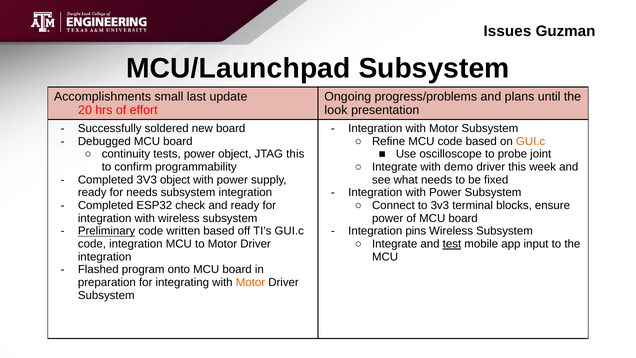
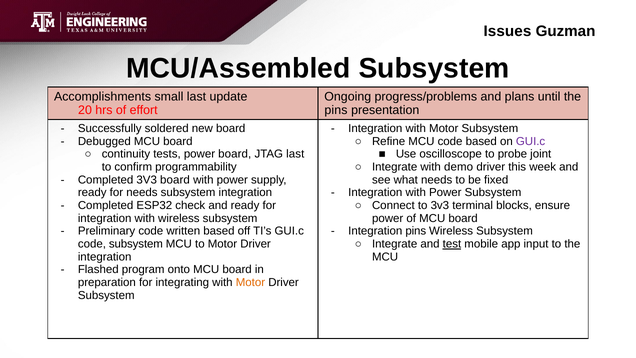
MCU/Launchpad: MCU/Launchpad -> MCU/Assembled (238, 69)
look: look -> pins (336, 110)
GUI.c colour: orange -> purple (531, 141)
power object: object -> board (235, 154)
JTAG this: this -> last (295, 154)
3V3 object: object -> board (175, 180)
Preliminary underline: present -> none (107, 231)
code integration: integration -> subsystem (136, 244)
